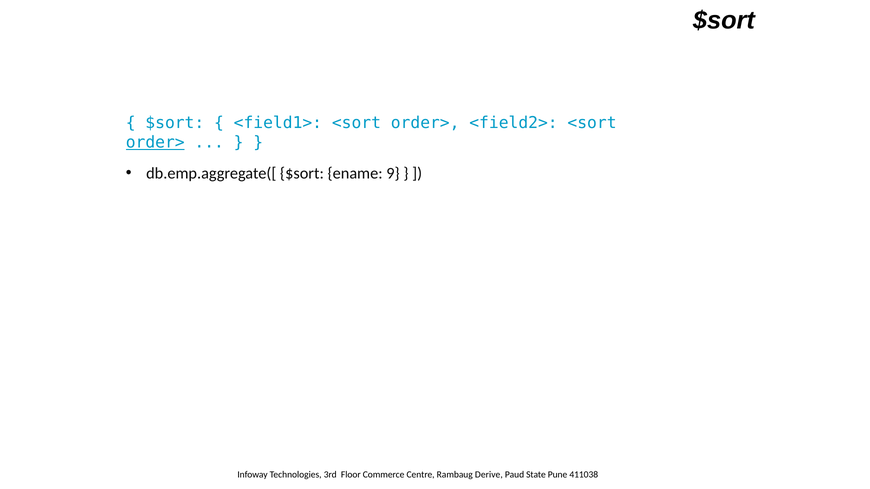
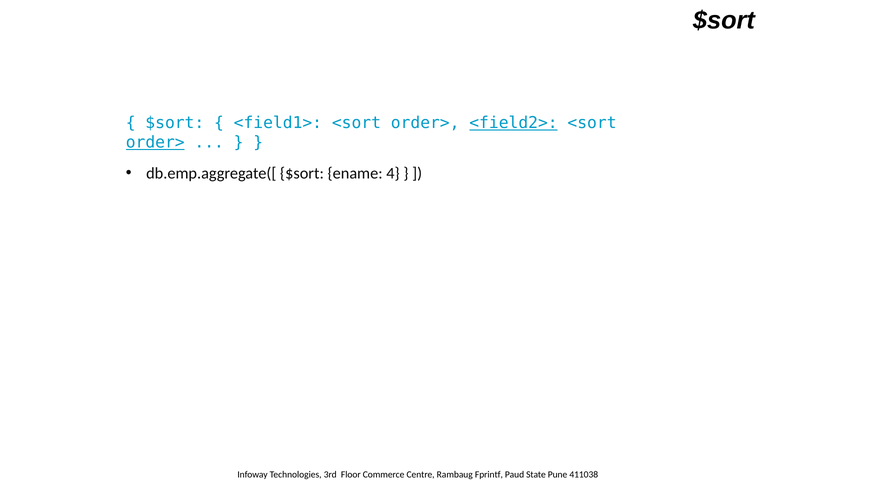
<field2> underline: none -> present (513, 123)
9: 9 -> 4 (393, 173)
Derive: Derive -> Fprintf (489, 475)
